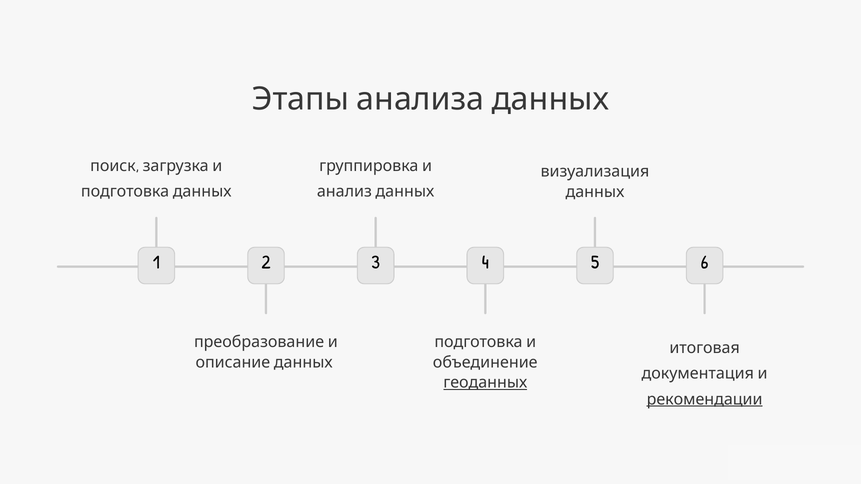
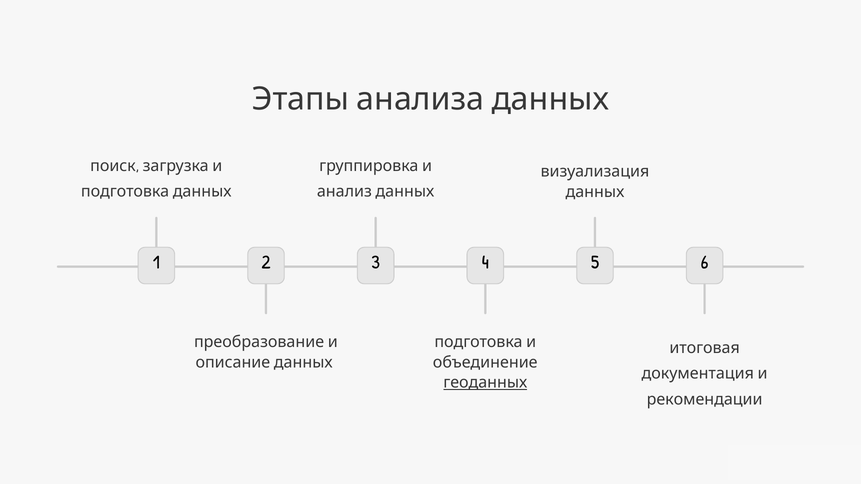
рекомендации underline: present -> none (705, 400)
